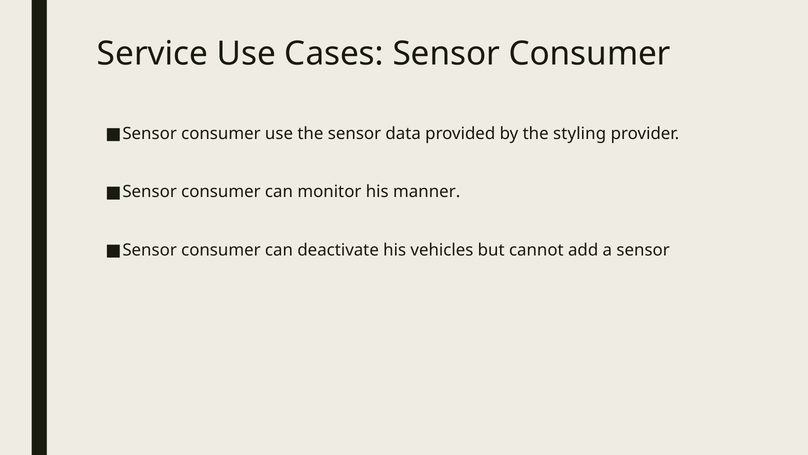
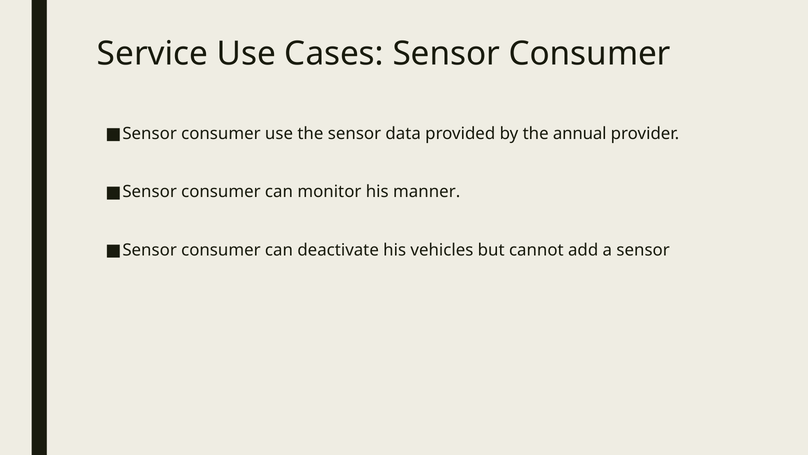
styling: styling -> annual (580, 134)
